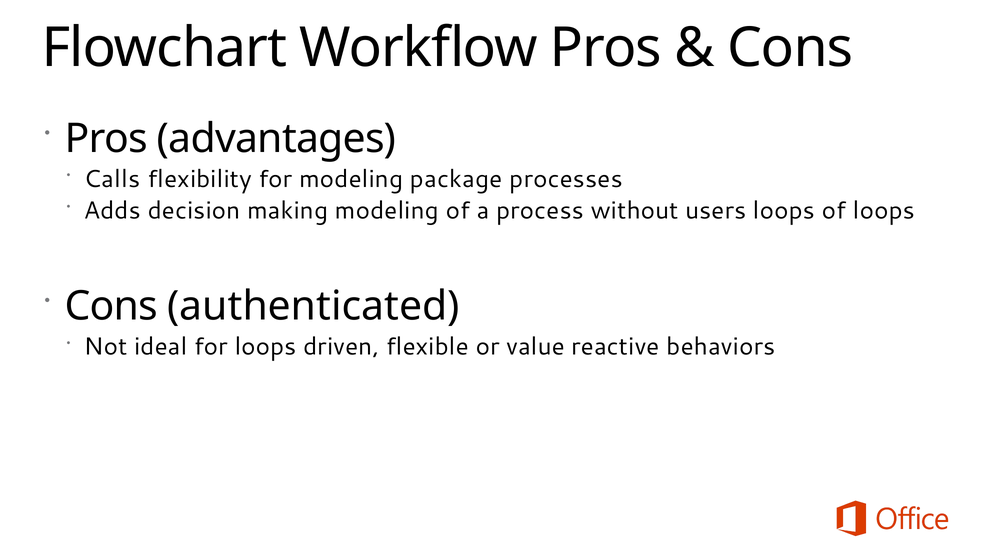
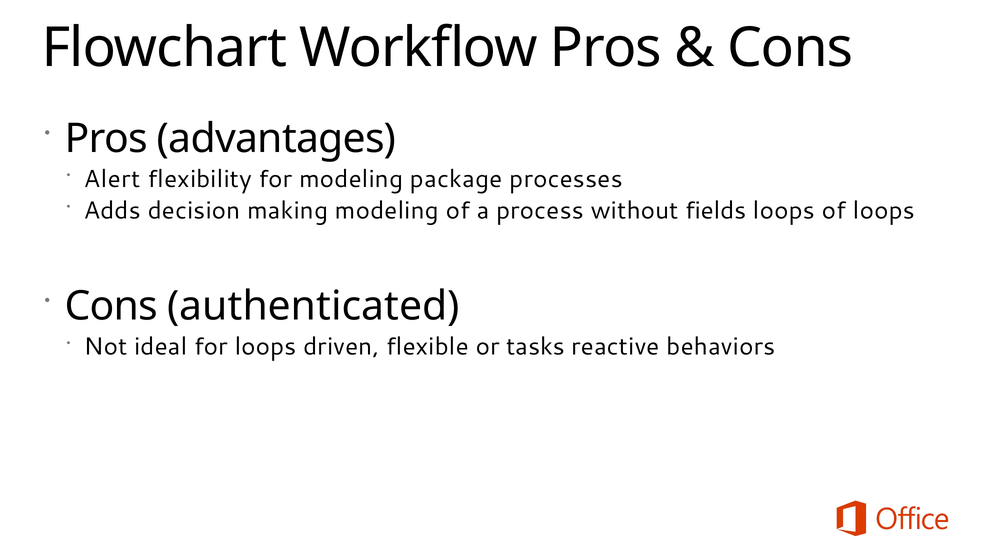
Calls: Calls -> Alert (112, 179)
users: users -> fields (716, 211)
value: value -> tasks (536, 347)
